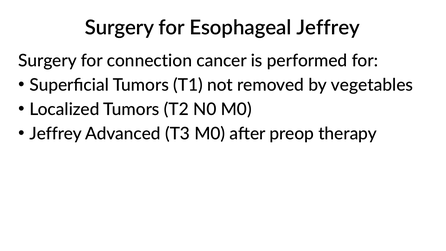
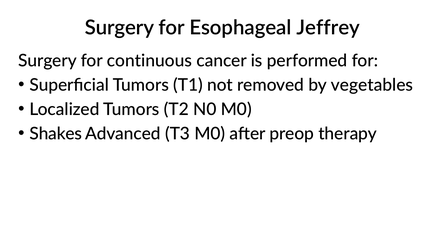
connection: connection -> continuous (149, 61)
Jeffrey: Jeffrey -> Shakes (56, 134)
